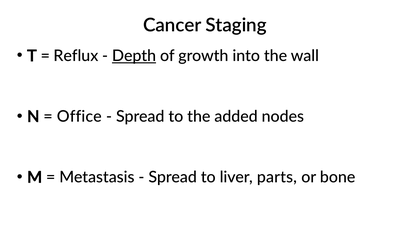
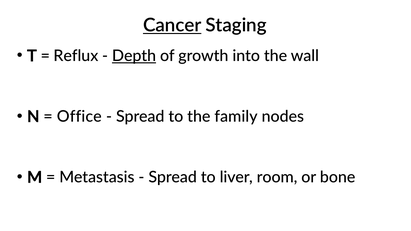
Cancer underline: none -> present (172, 25)
added: added -> family (236, 117)
parts: parts -> room (277, 177)
